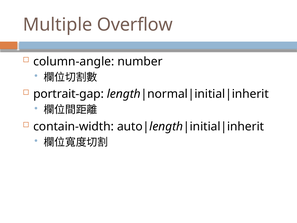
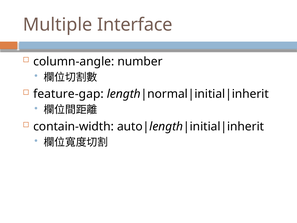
Overflow: Overflow -> Interface (135, 25)
portrait-gap: portrait-gap -> feature-gap (68, 94)
